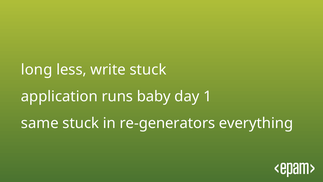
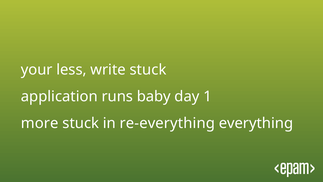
long: long -> your (37, 70)
same: same -> more (40, 123)
re-generators: re-generators -> re-everything (167, 123)
